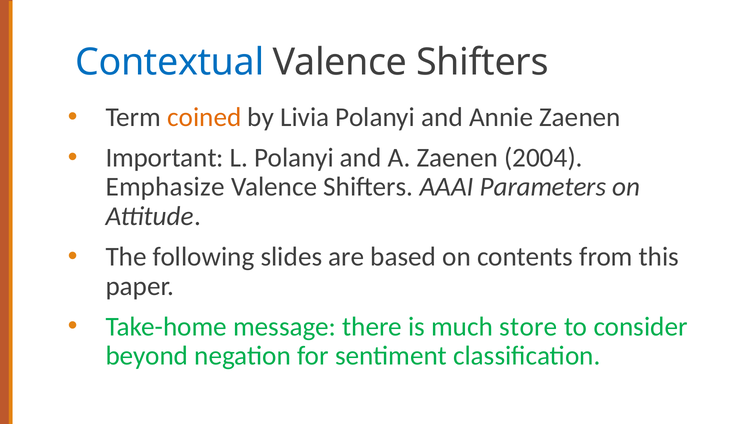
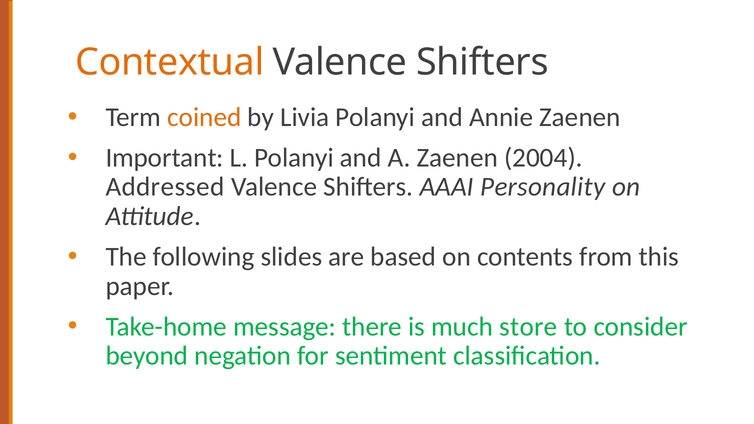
Contextual colour: blue -> orange (170, 62)
Emphasize: Emphasize -> Addressed (165, 187)
Parameters: Parameters -> Personality (543, 187)
